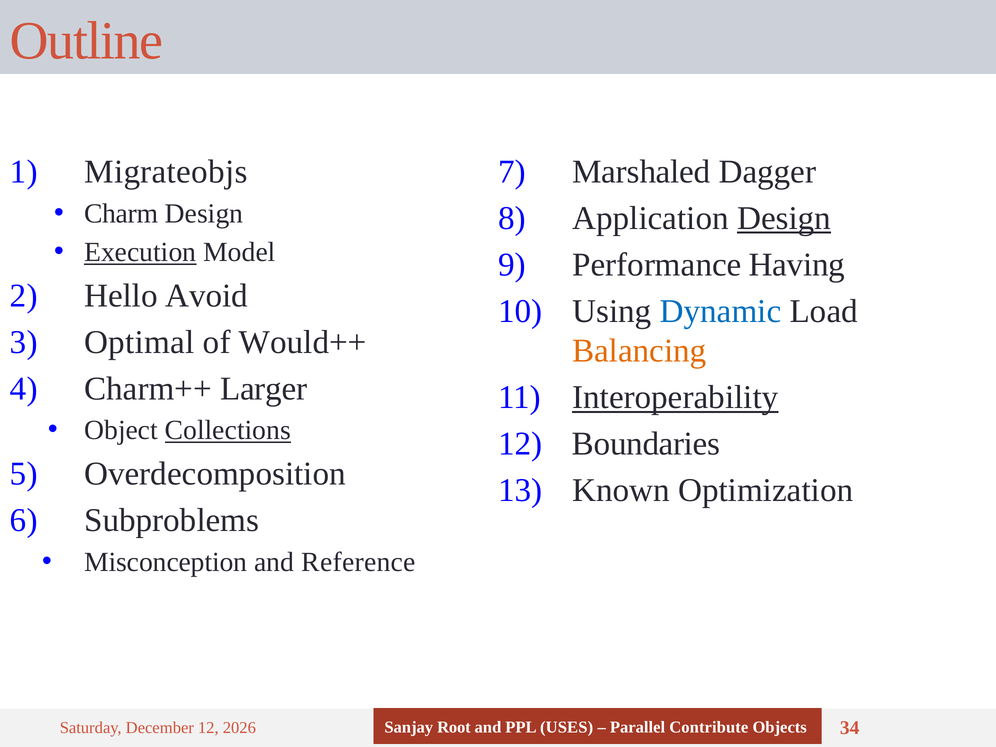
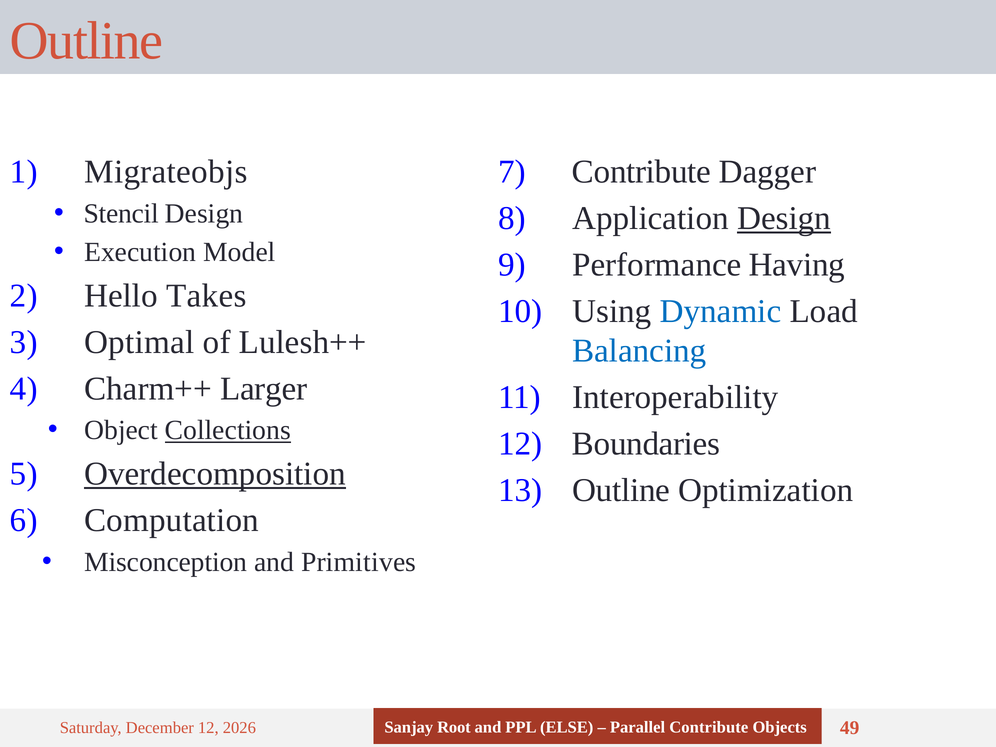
Marshaled: Marshaled -> Contribute (641, 172)
Charm: Charm -> Stencil (121, 213)
Execution underline: present -> none (140, 252)
Avoid: Avoid -> Takes (206, 296)
Would++: Would++ -> Lulesh++ (303, 342)
Balancing colour: orange -> blue (639, 351)
Interoperability underline: present -> none (675, 397)
Overdecomposition underline: none -> present (215, 474)
Known: Known -> Outline (621, 490)
Subproblems: Subproblems -> Computation (172, 520)
Reference: Reference -> Primitives (359, 562)
USES: USES -> ELSE (567, 727)
34: 34 -> 49 (850, 728)
